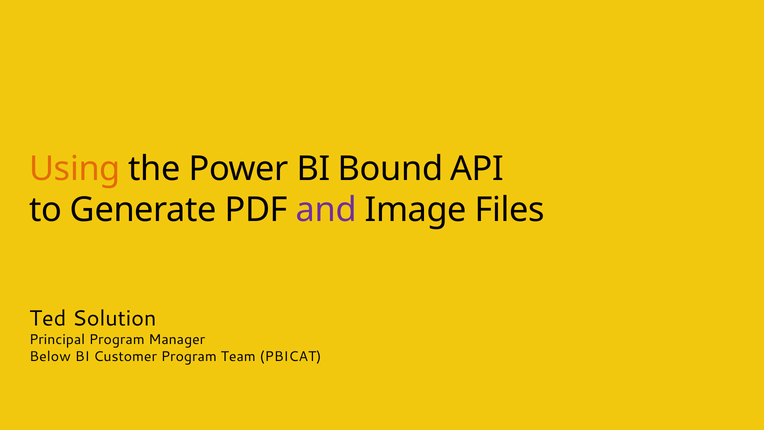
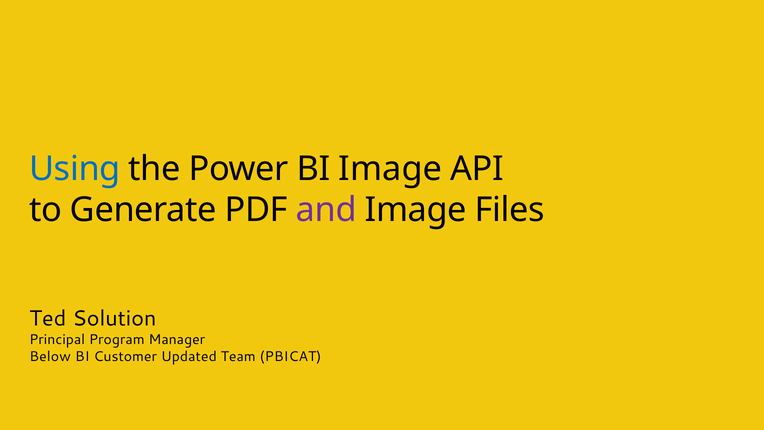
Using colour: orange -> blue (75, 169)
BI Bound: Bound -> Image (390, 169)
Customer Program: Program -> Updated (189, 356)
